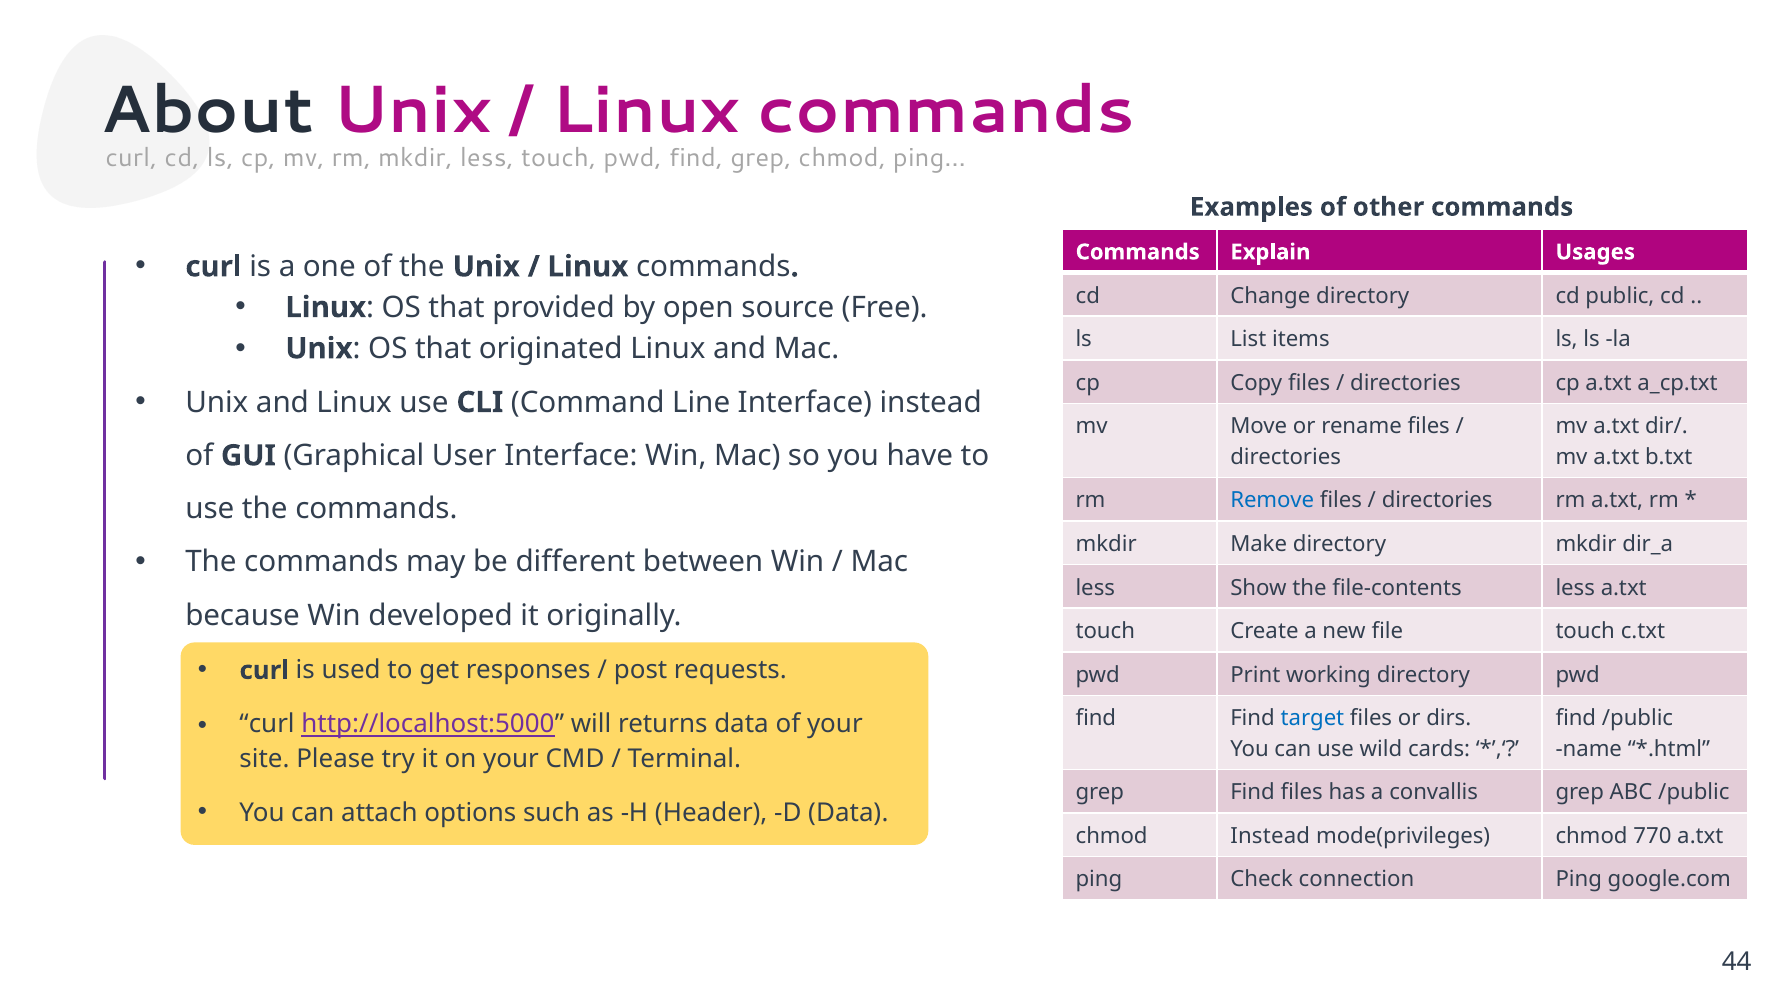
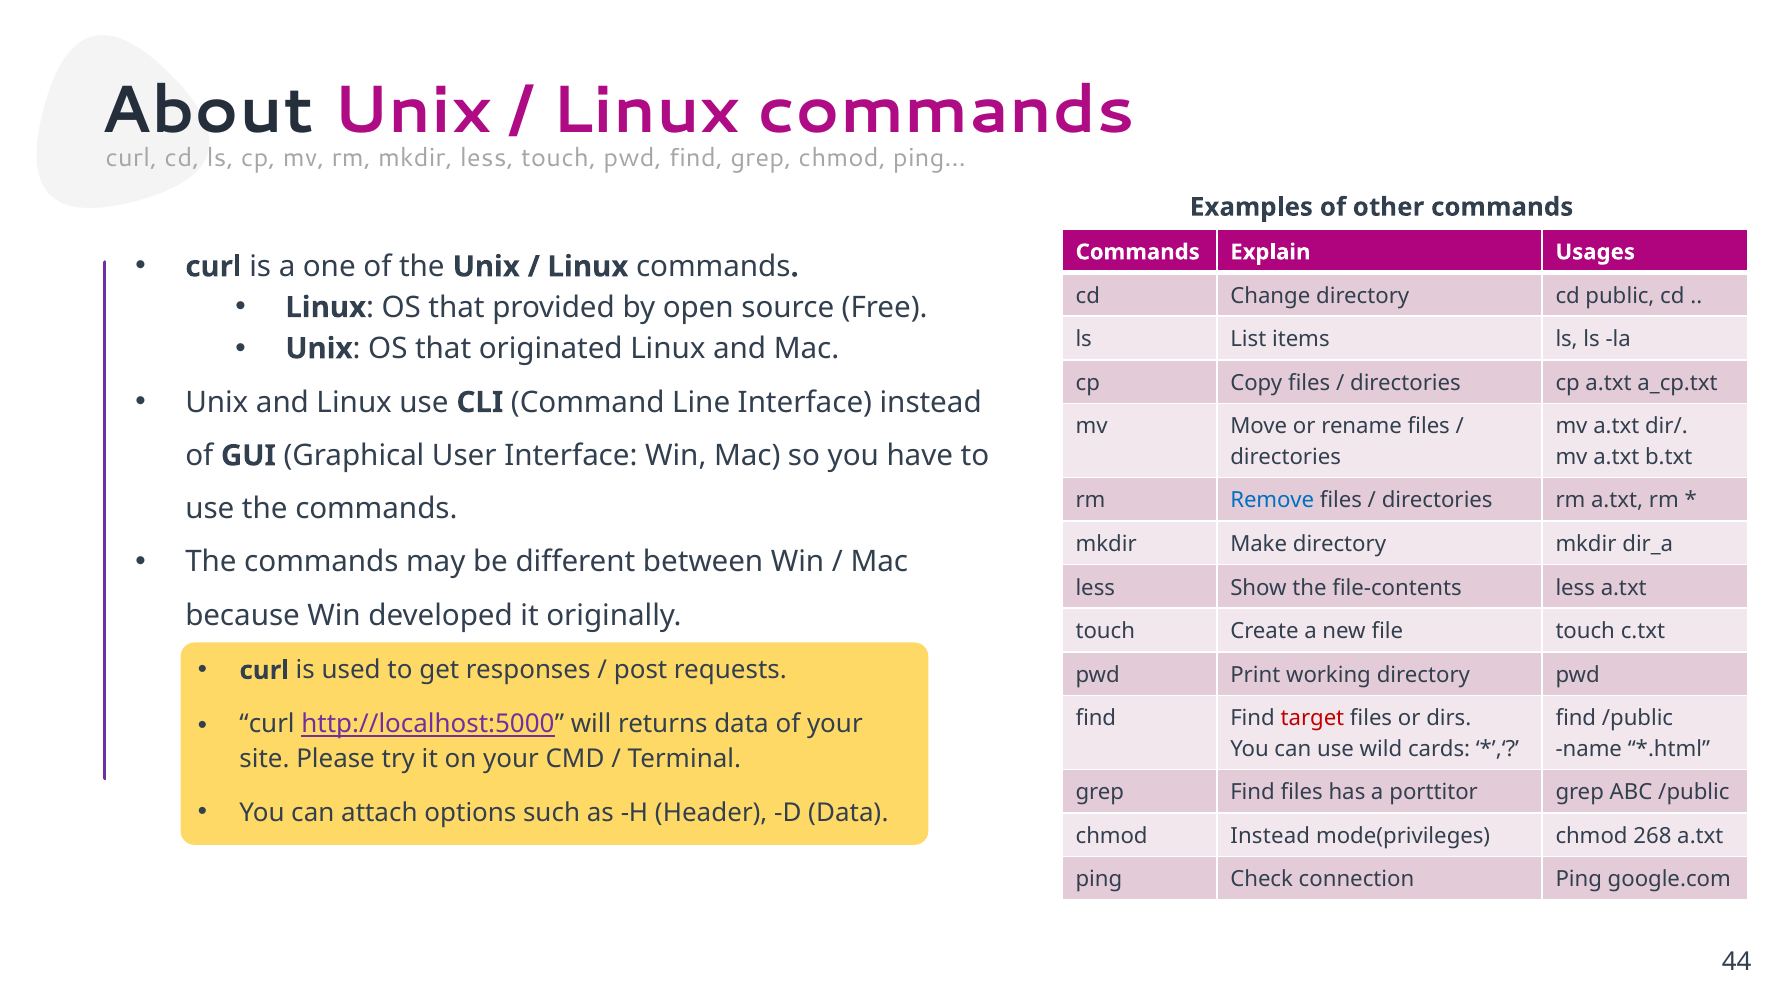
target colour: blue -> red (1312, 719)
convallis: convallis -> porttitor (1434, 793)
770: 770 -> 268 (1652, 836)
